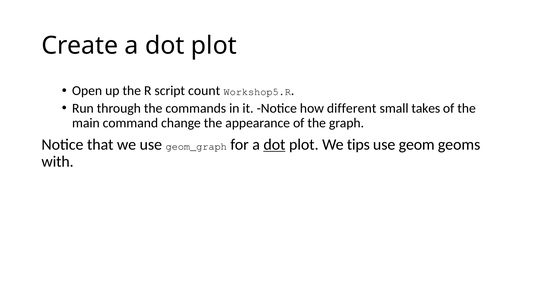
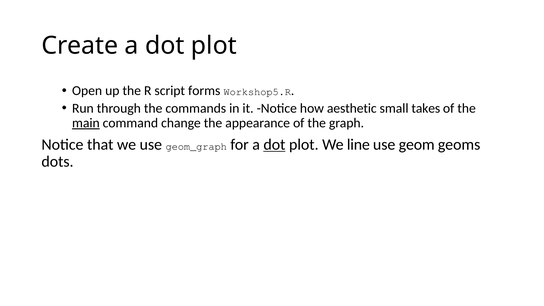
count: count -> forms (204, 91)
different: different -> aesthetic (352, 108)
main underline: none -> present (86, 123)
tips: tips -> line (358, 145)
with: with -> dots (58, 162)
